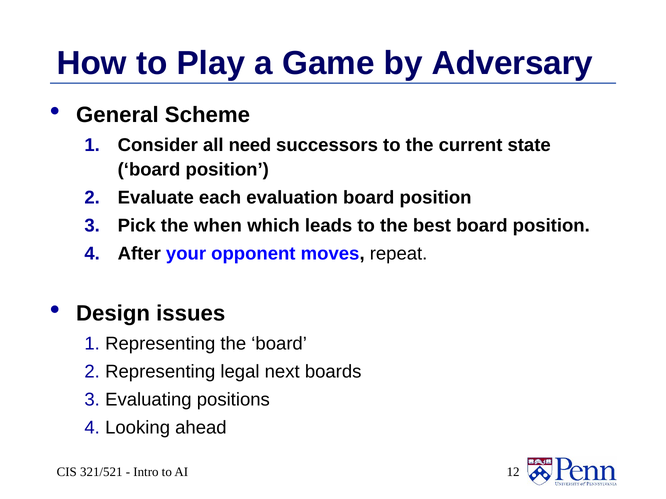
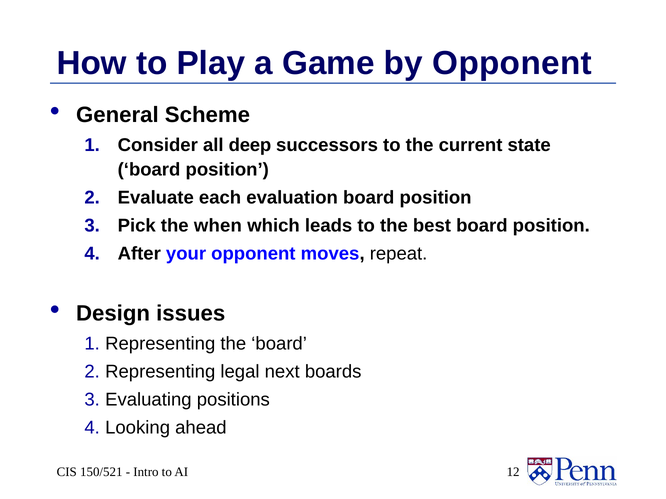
by Adversary: Adversary -> Opponent (512, 63)
need: need -> deep (250, 145)
321/521: 321/521 -> 150/521 (101, 473)
